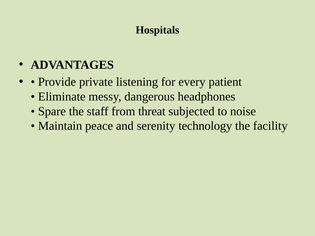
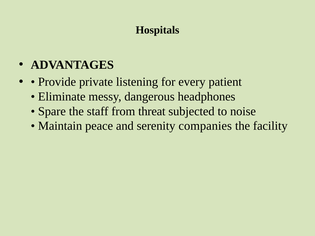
technology: technology -> companies (205, 126)
